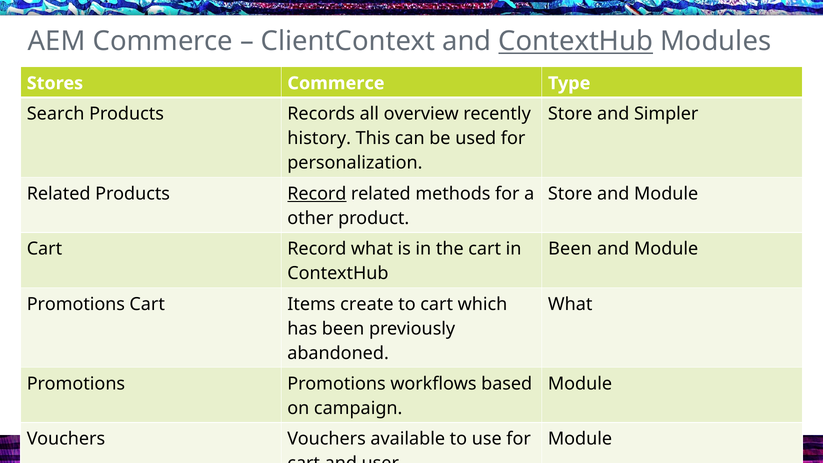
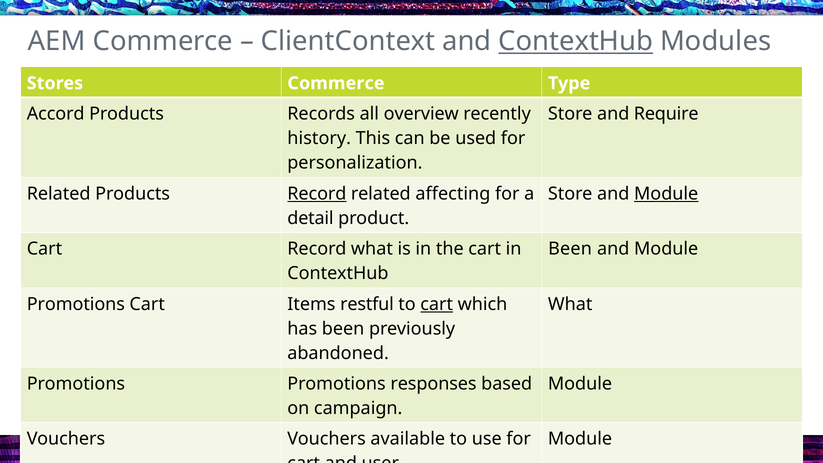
Search: Search -> Accord (56, 114)
Simpler: Simpler -> Require (666, 114)
methods: methods -> affecting (453, 194)
Module underline: none -> present (666, 194)
other: other -> detail (310, 218)
create: create -> restful (367, 304)
cart underline: none -> present (437, 304)
workflows: workflows -> responses (433, 384)
